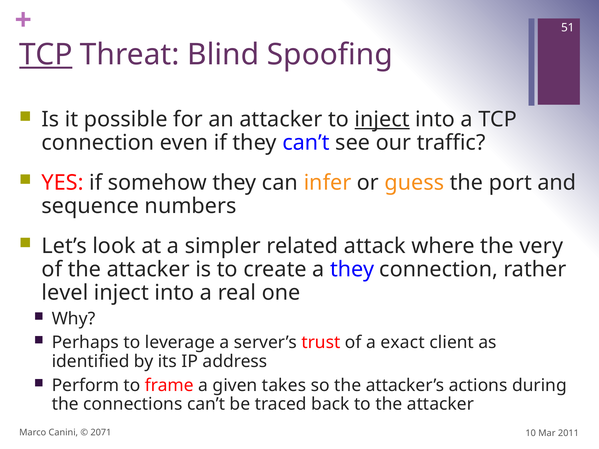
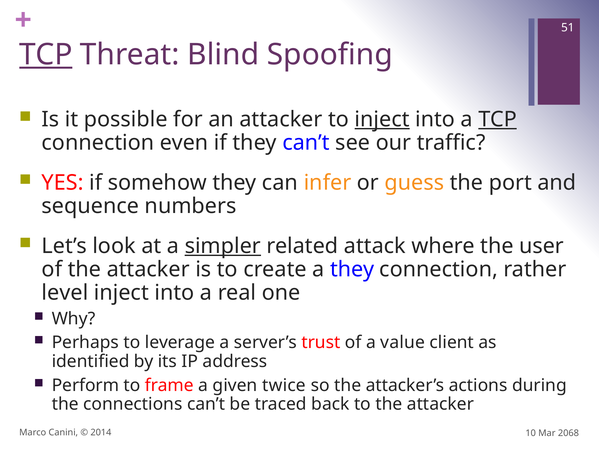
TCP underline: none -> present (498, 119)
simpler underline: none -> present (223, 246)
very: very -> user (541, 246)
exact: exact -> value (403, 343)
takes: takes -> twice (284, 385)
2071: 2071 -> 2014 (101, 433)
2011: 2011 -> 2068 (568, 433)
